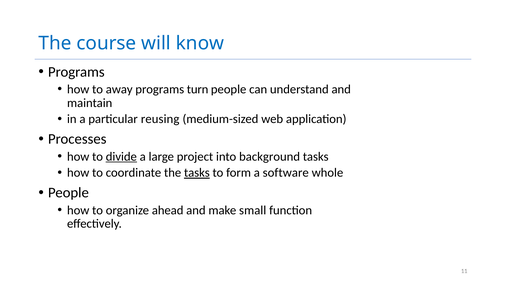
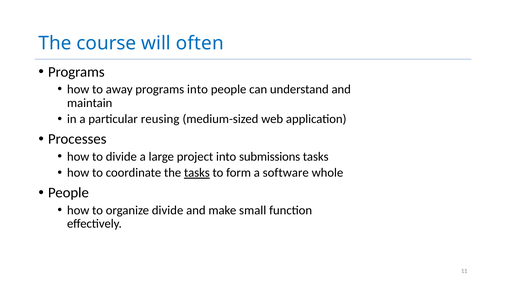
know: know -> often (200, 43)
programs turn: turn -> into (197, 89)
divide underline: present -> none (121, 157)
background: background -> submissions (270, 157)
organize ahead: ahead -> divide (168, 211)
